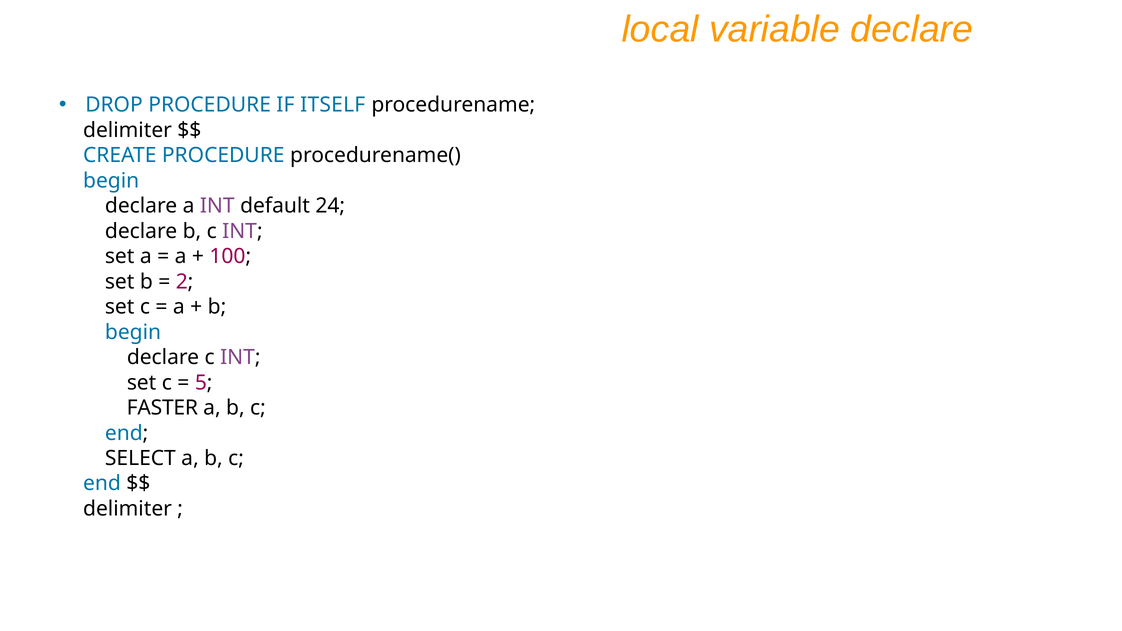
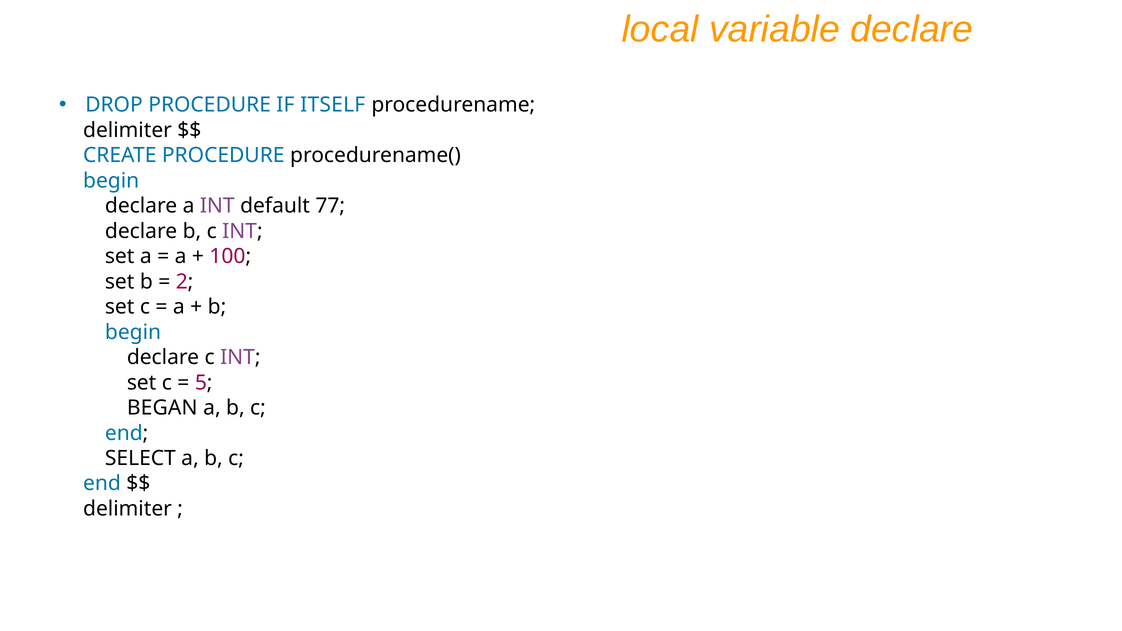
24: 24 -> 77 (330, 206)
FASTER: FASTER -> BEGAN (162, 408)
